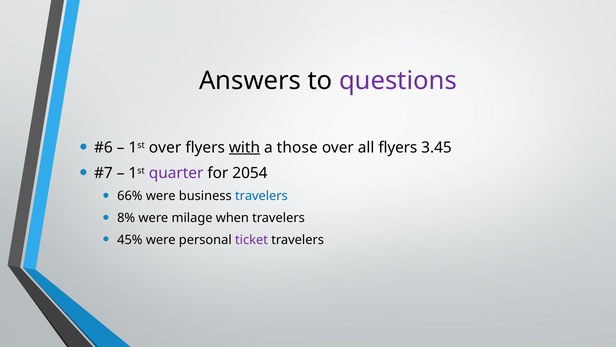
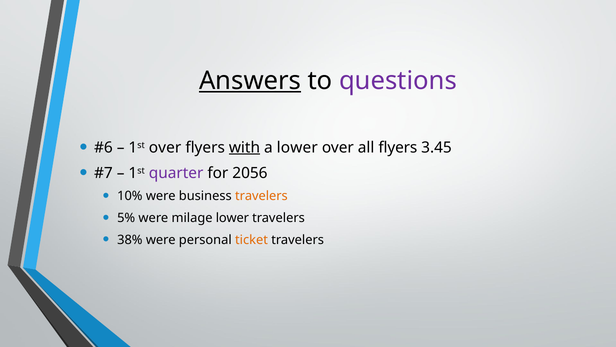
Answers underline: none -> present (250, 81)
a those: those -> lower (297, 147)
2054: 2054 -> 2056 (250, 173)
66%: 66% -> 10% (130, 196)
travelers colour: blue -> orange (261, 196)
8%: 8% -> 5% (126, 218)
milage when: when -> lower (232, 218)
45%: 45% -> 38% (130, 240)
ticket colour: purple -> orange (252, 240)
